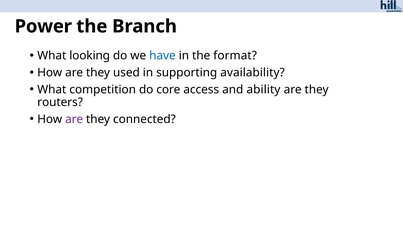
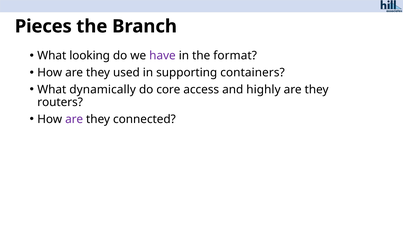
Power: Power -> Pieces (43, 26)
have colour: blue -> purple (162, 56)
availability: availability -> containers (252, 72)
competition: competition -> dynamically (103, 89)
ability: ability -> highly (263, 89)
